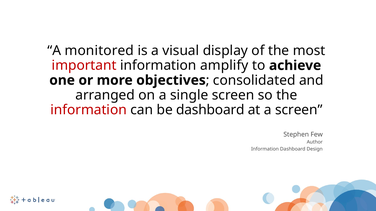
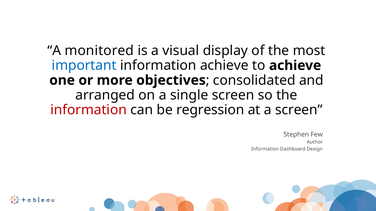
important colour: red -> blue (84, 66)
information amplify: amplify -> achieve (224, 66)
be dashboard: dashboard -> regression (210, 110)
